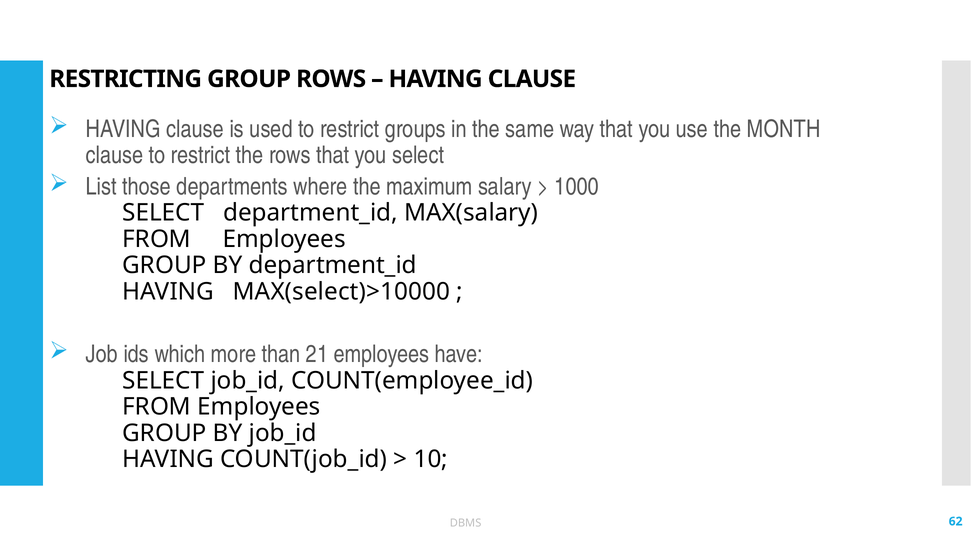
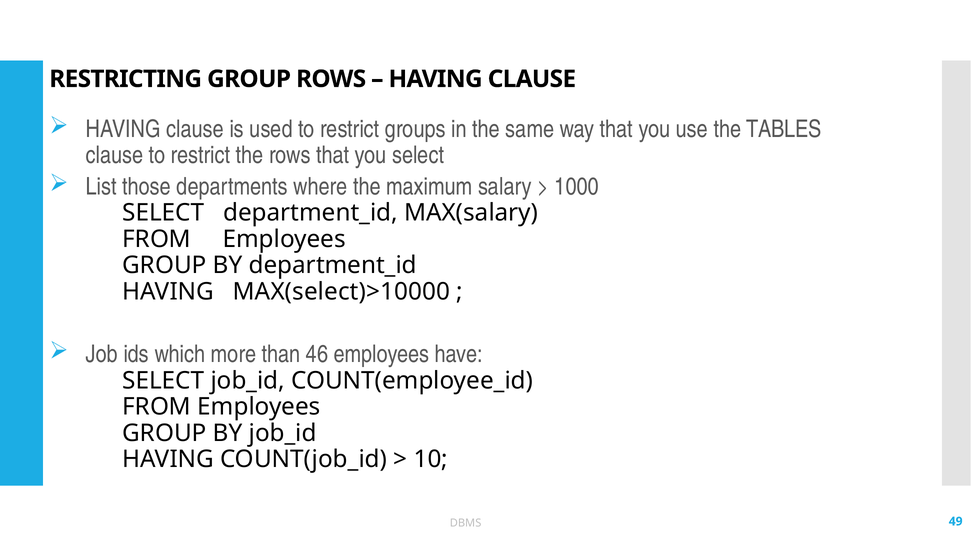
MONTH: MONTH -> TABLES (784, 129)
21: 21 -> 46 (317, 354)
62: 62 -> 49 (956, 521)
